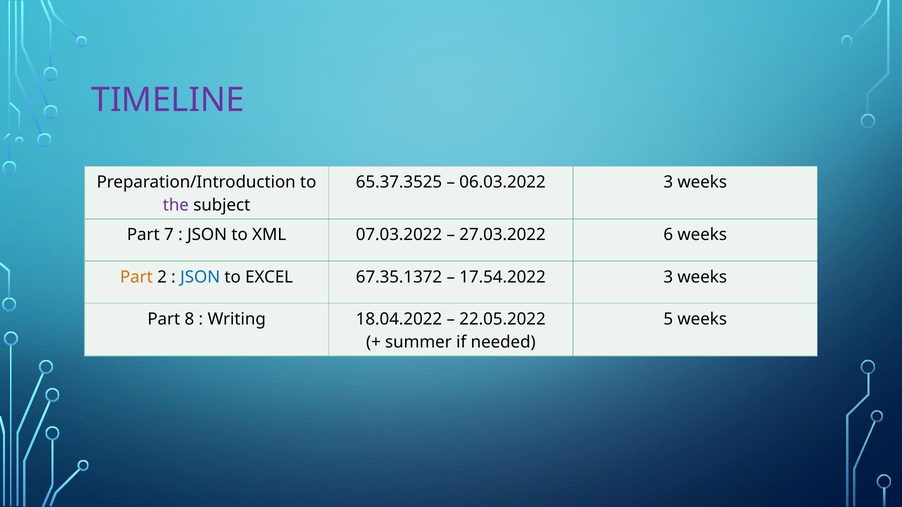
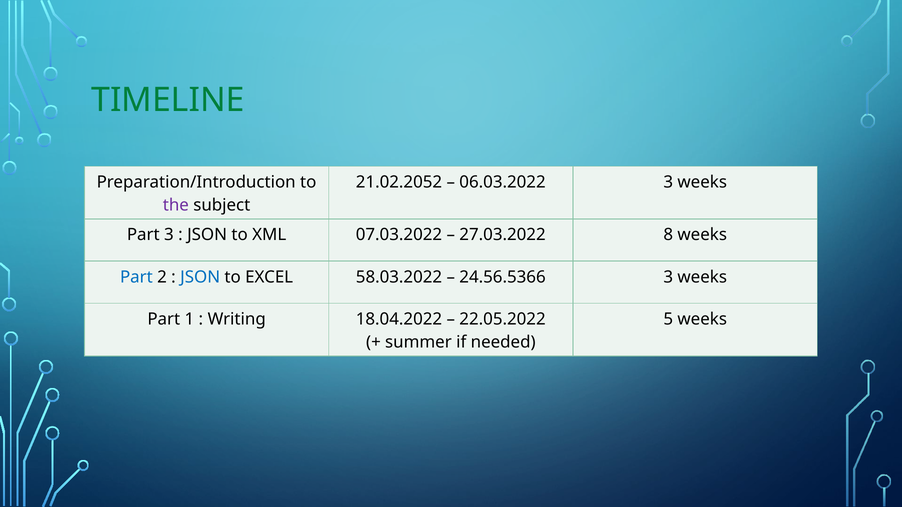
TIMELINE colour: purple -> green (168, 100)
65.37.3525: 65.37.3525 -> 21.02.2052 (399, 182)
Part 7: 7 -> 3 (169, 235)
6: 6 -> 8 (668, 235)
Part colour: orange -> blue (136, 277)
67.35.1372: 67.35.1372 -> 58.03.2022 (399, 277)
17.54.2022: 17.54.2022 -> 24.56.5366 (503, 277)
8: 8 -> 1 (189, 319)
